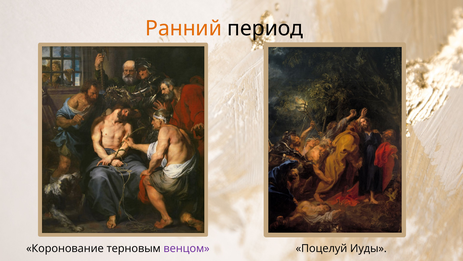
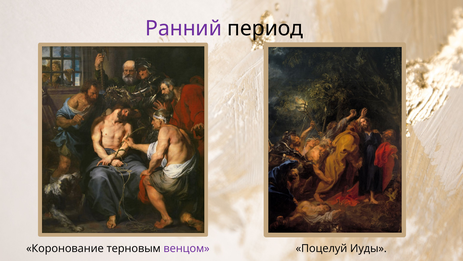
Ранний colour: orange -> purple (184, 28)
